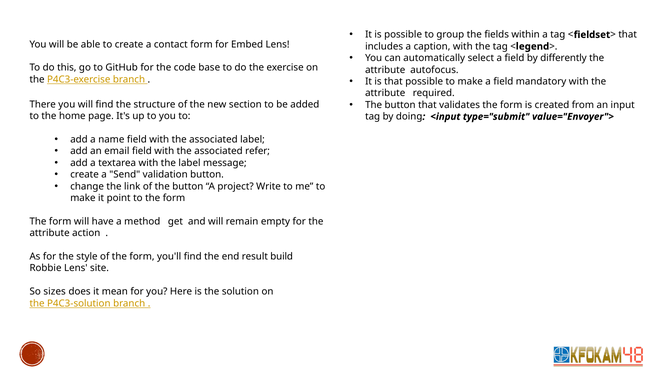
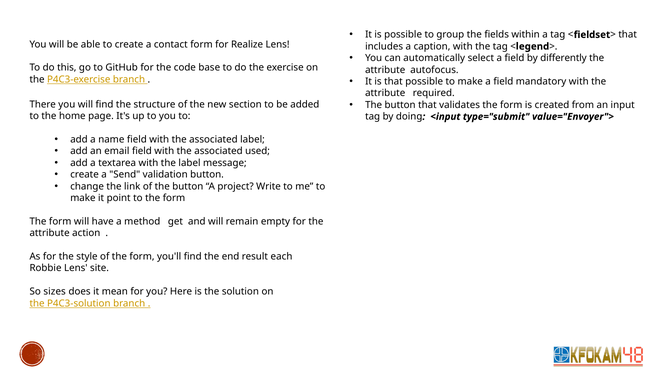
Embed: Embed -> Realize (247, 44)
refer: refer -> used (258, 151)
build: build -> each (282, 256)
